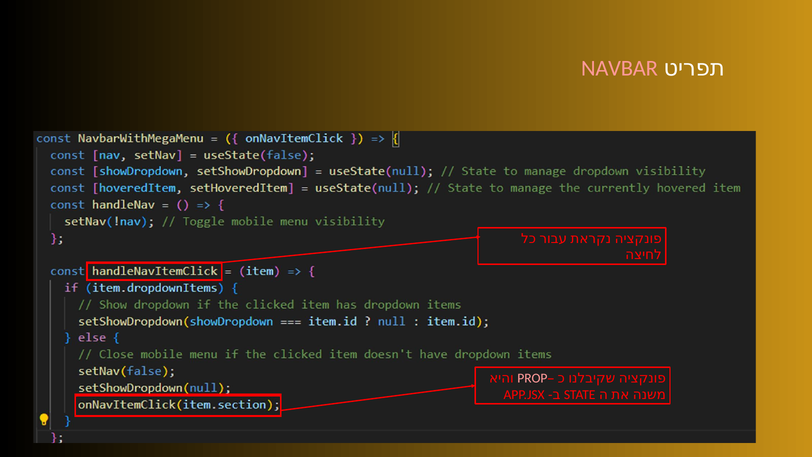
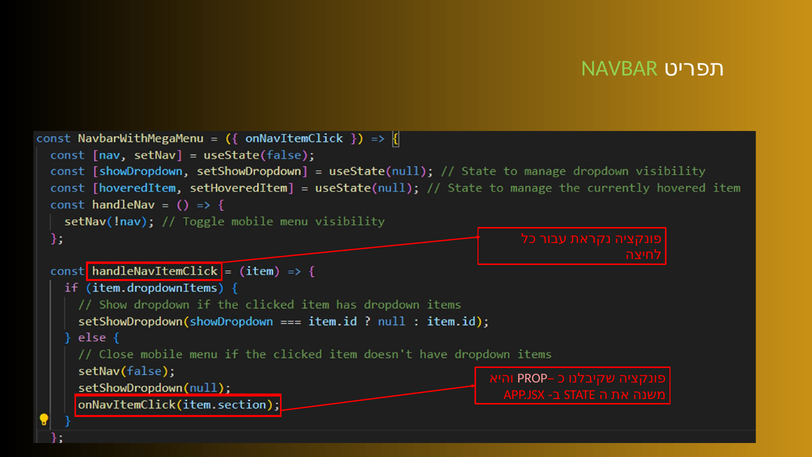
NAVBAR colour: pink -> light green (619, 69)
